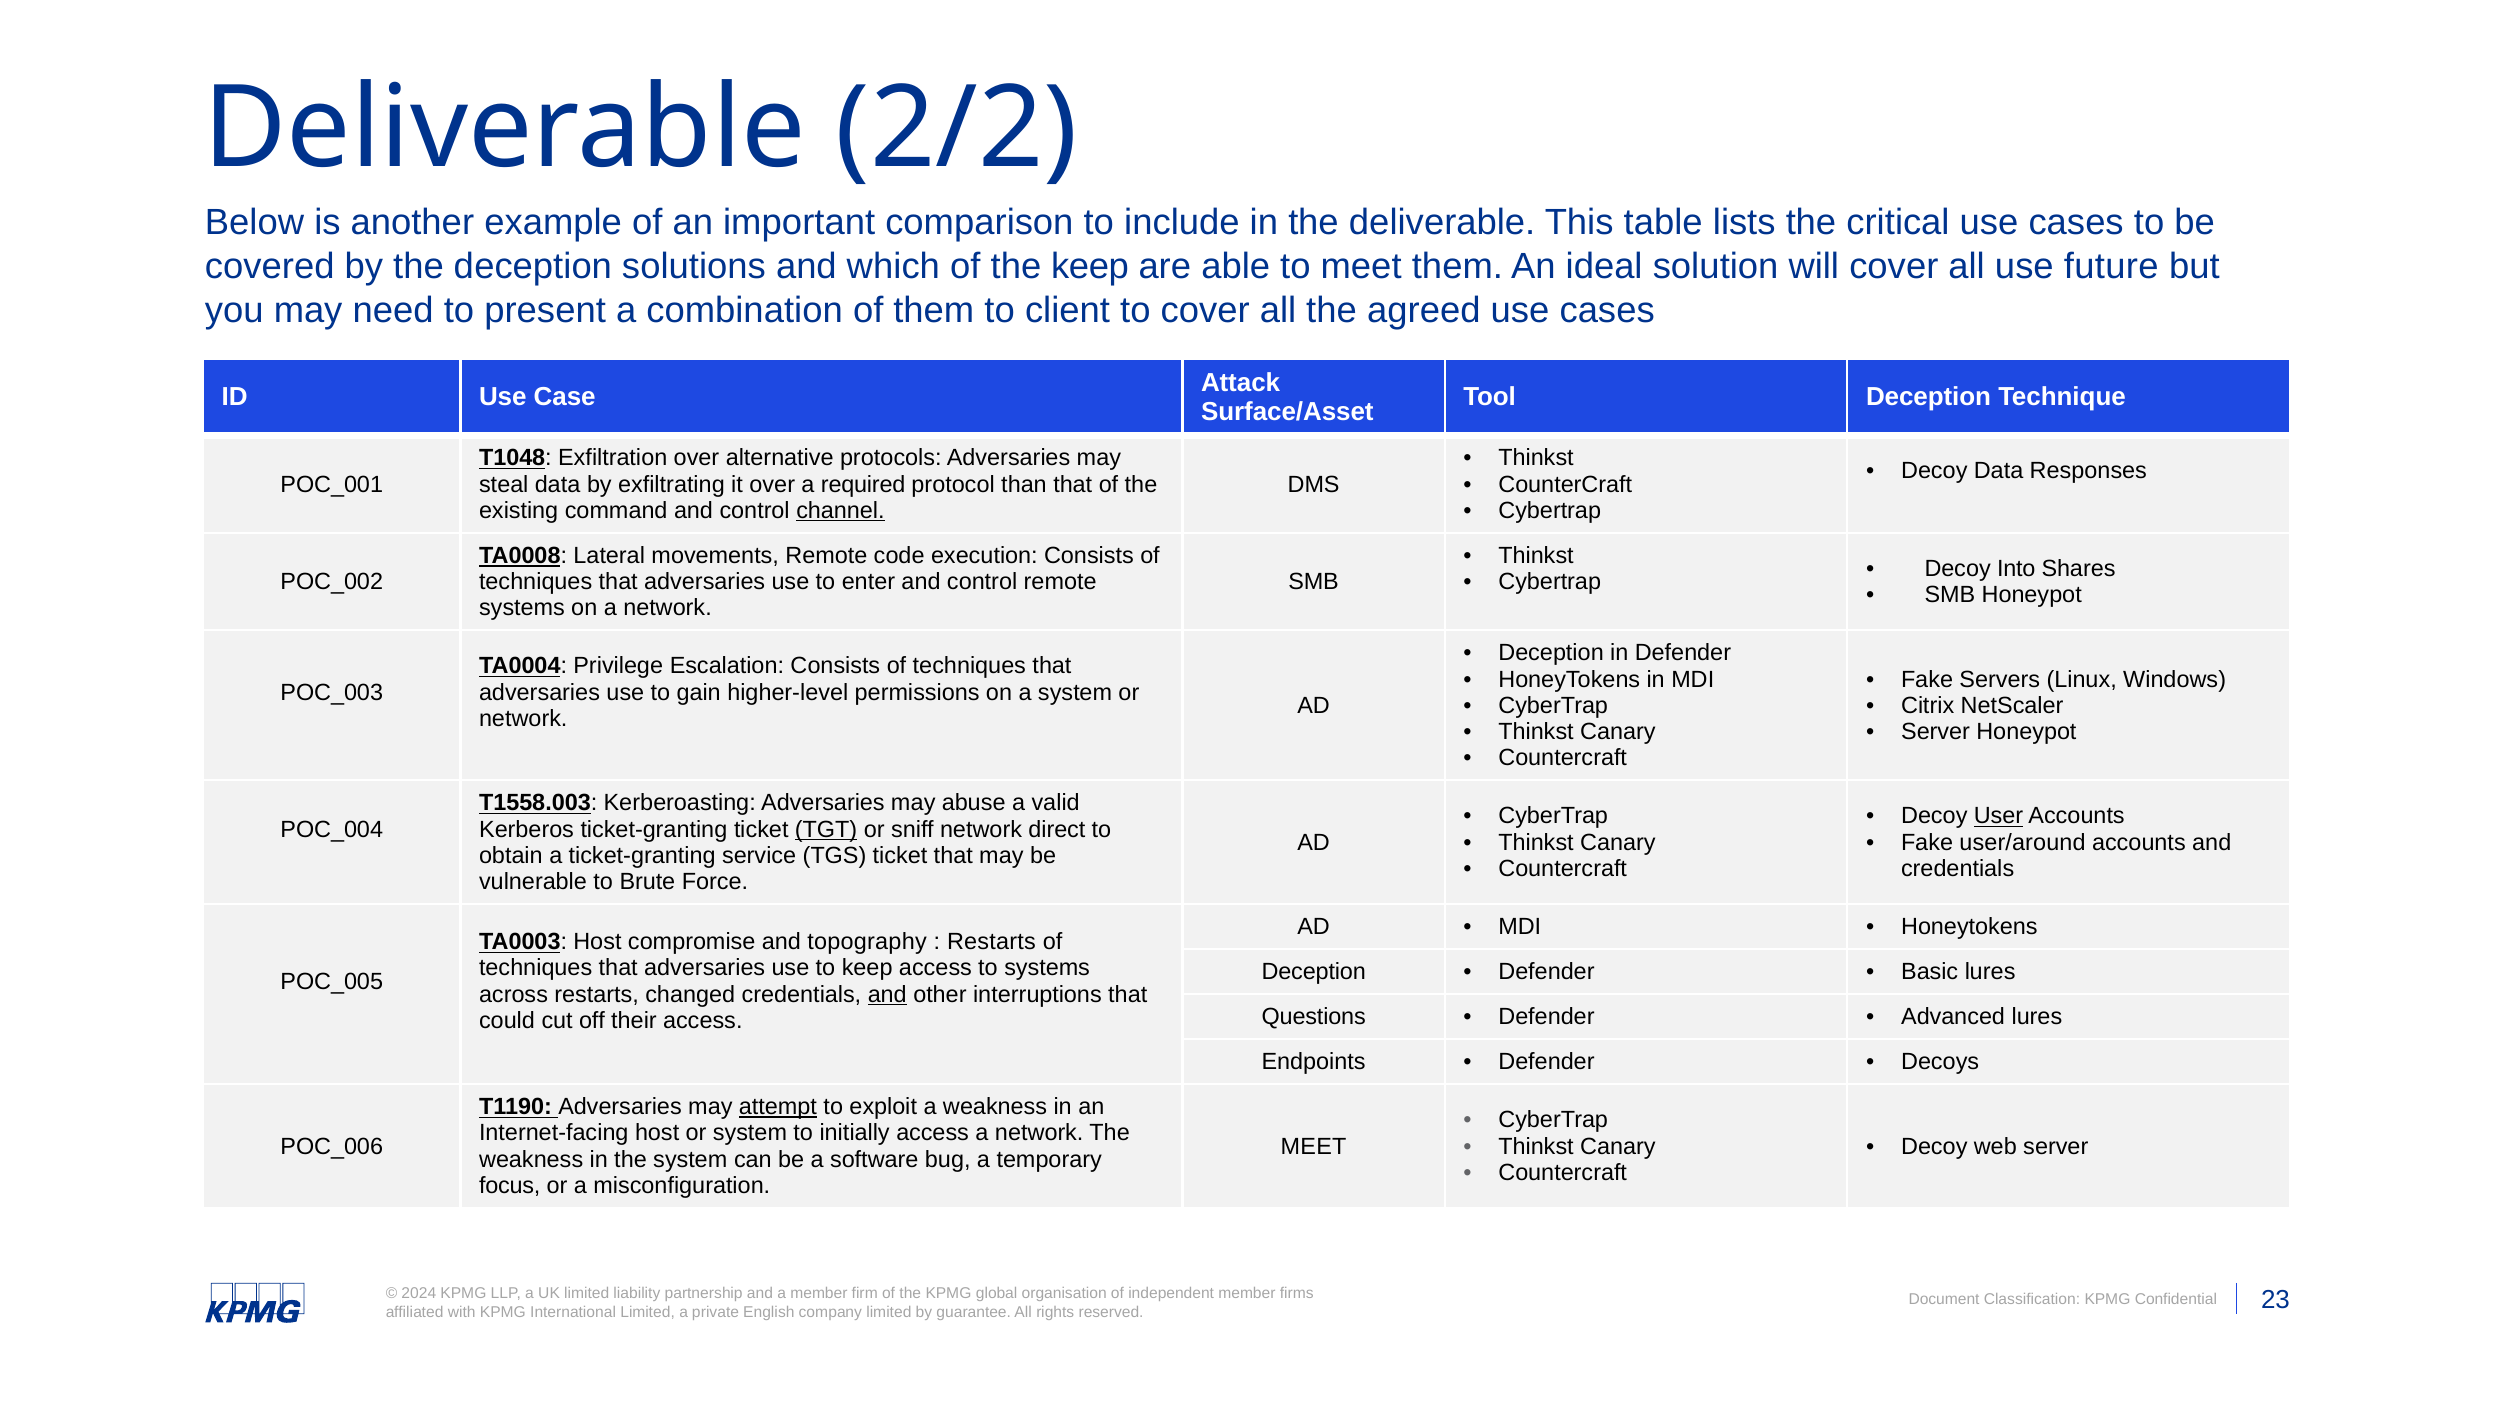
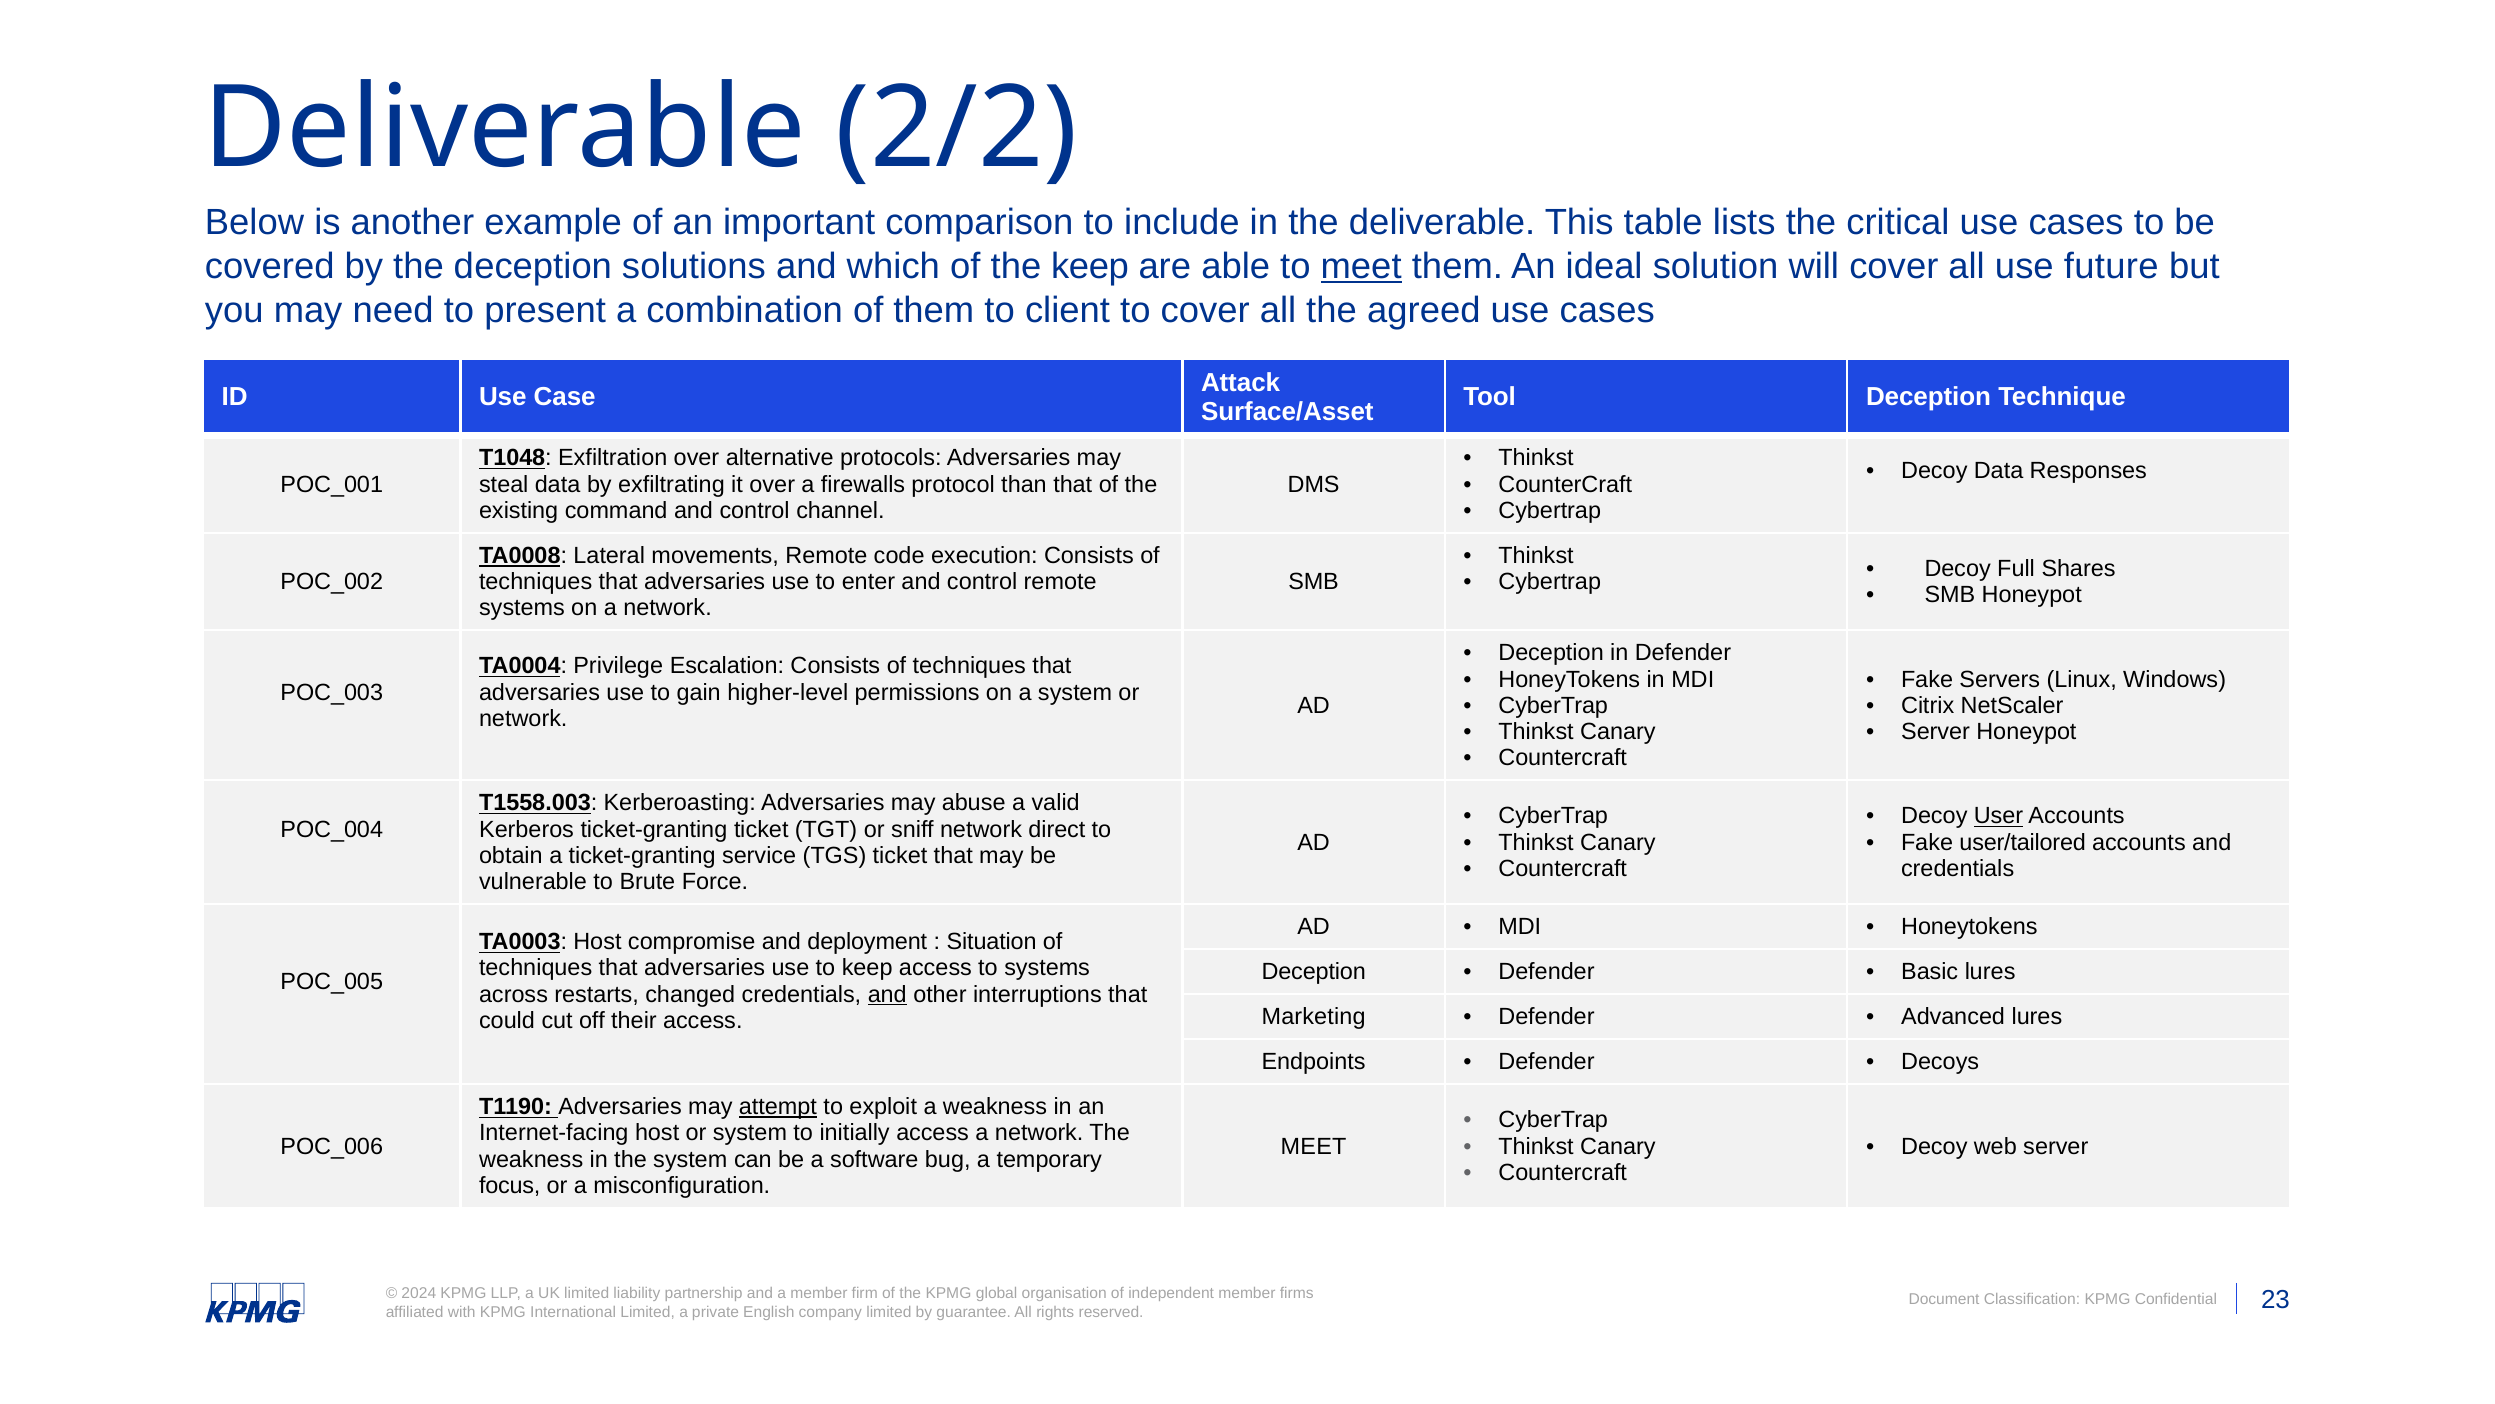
meet underline: none -> present (1361, 266)
required: required -> firewalls (863, 484)
channel underline: present -> none (840, 510)
Into: Into -> Full (2016, 569)
TGT underline: present -> none (826, 829)
user/around: user/around -> user/tailored (2023, 842)
topography: topography -> deployment (867, 942)
Restarts: Restarts -> Situation (992, 942)
Questions: Questions -> Marketing (1314, 1017)
